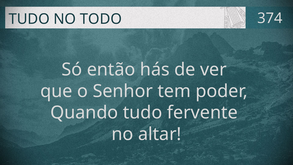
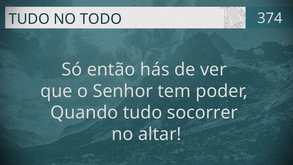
fervente: fervente -> socorrer (202, 113)
